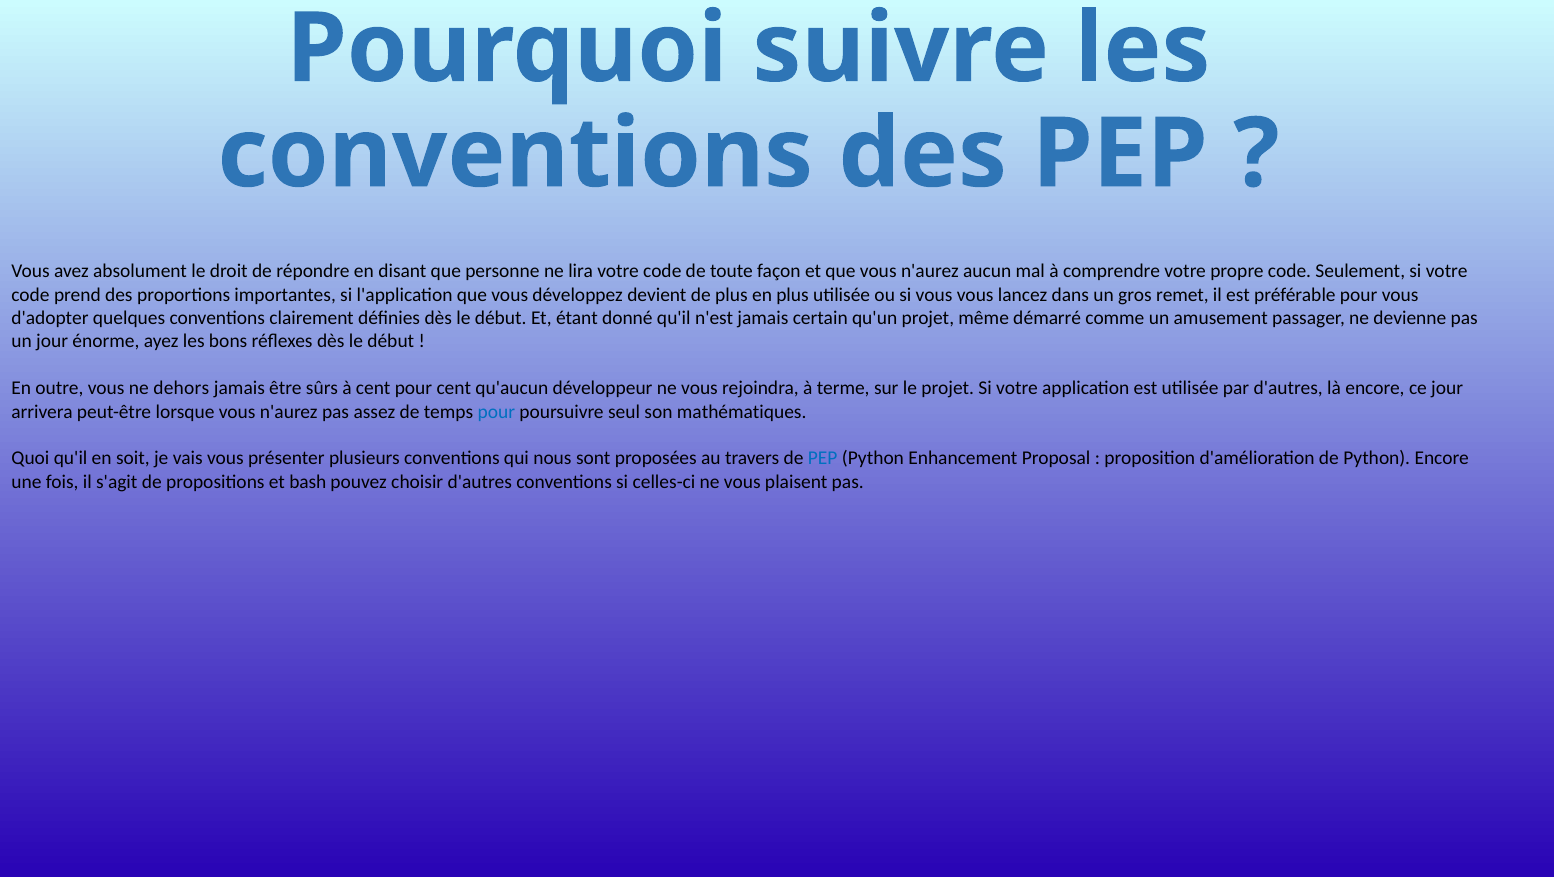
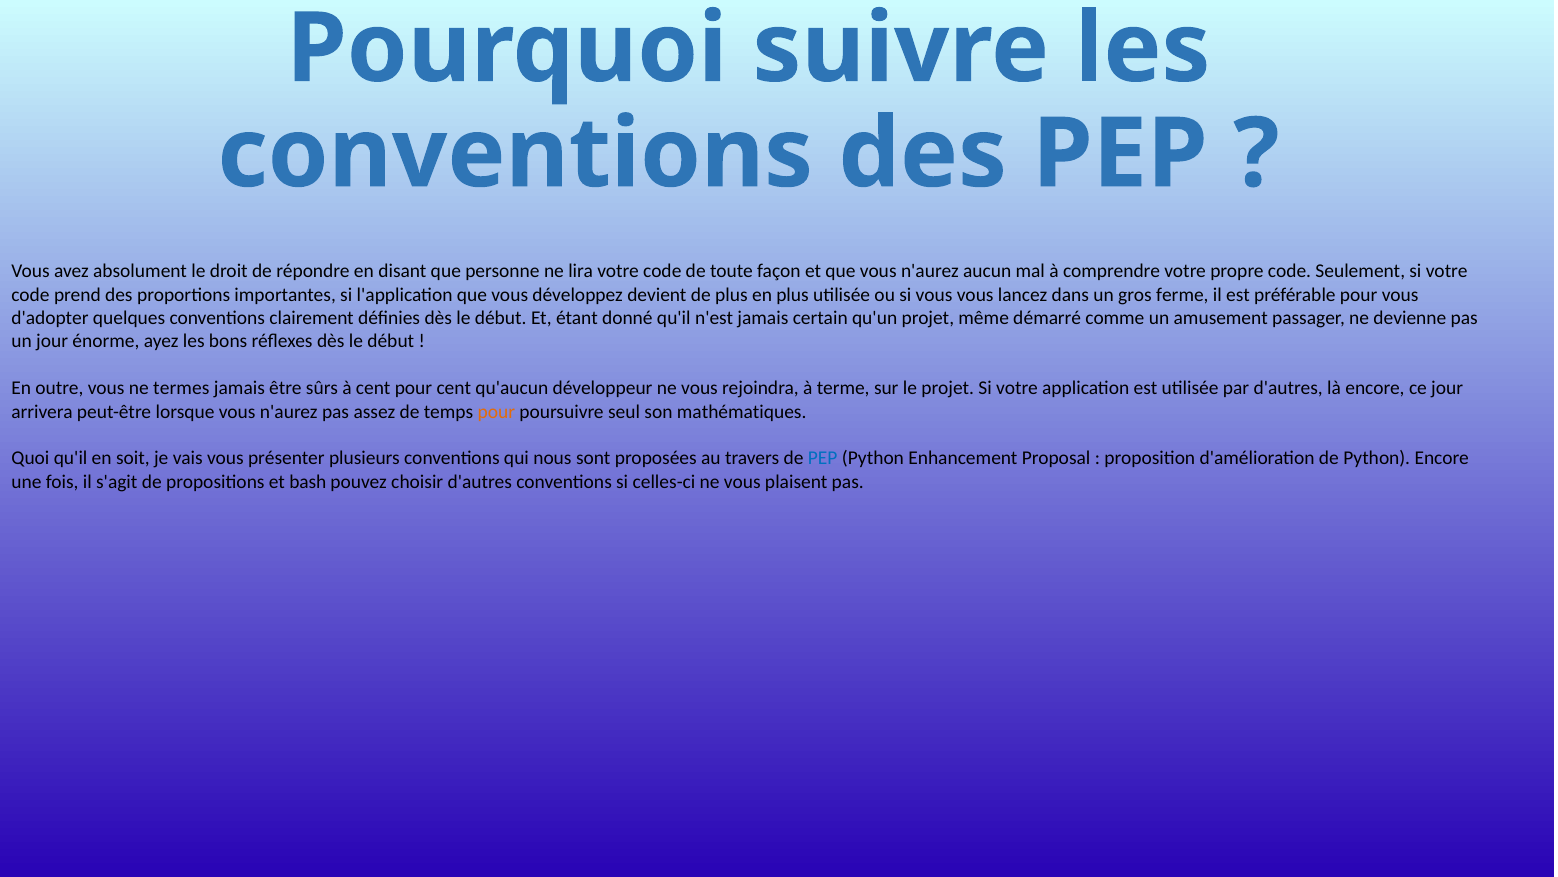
remet: remet -> ferme (1182, 295)
dehors: dehors -> termes (181, 388)
pour colour: blue -> orange (496, 411)
